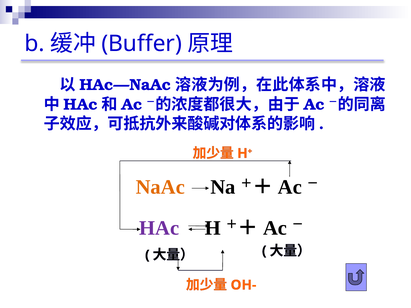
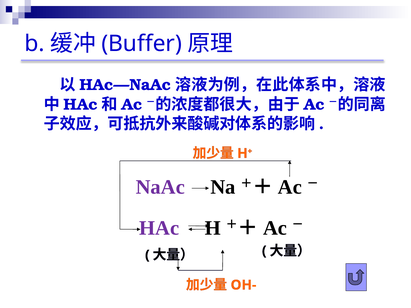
NaAc colour: orange -> purple (160, 187)
